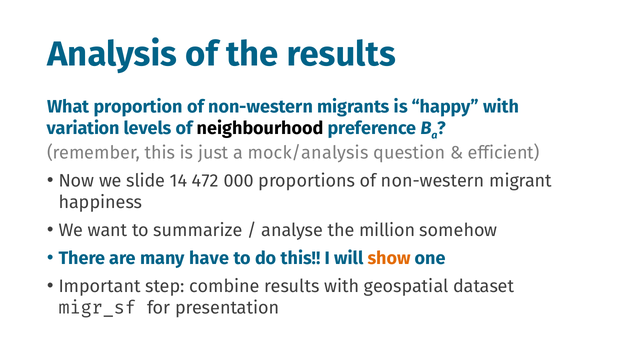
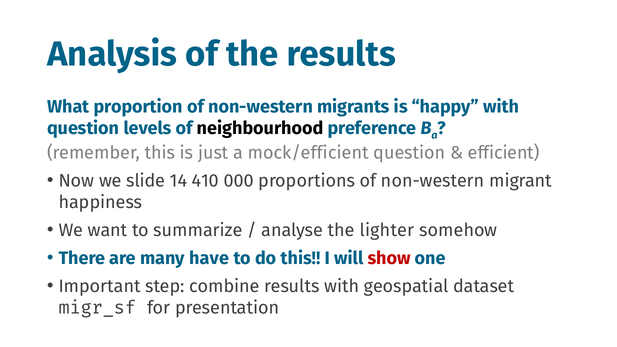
variation: variation -> question (83, 128)
mock/analysis: mock/analysis -> mock/efficient (308, 153)
472: 472 -> 410 (205, 181)
million: million -> lighter (387, 230)
show colour: orange -> red (389, 258)
